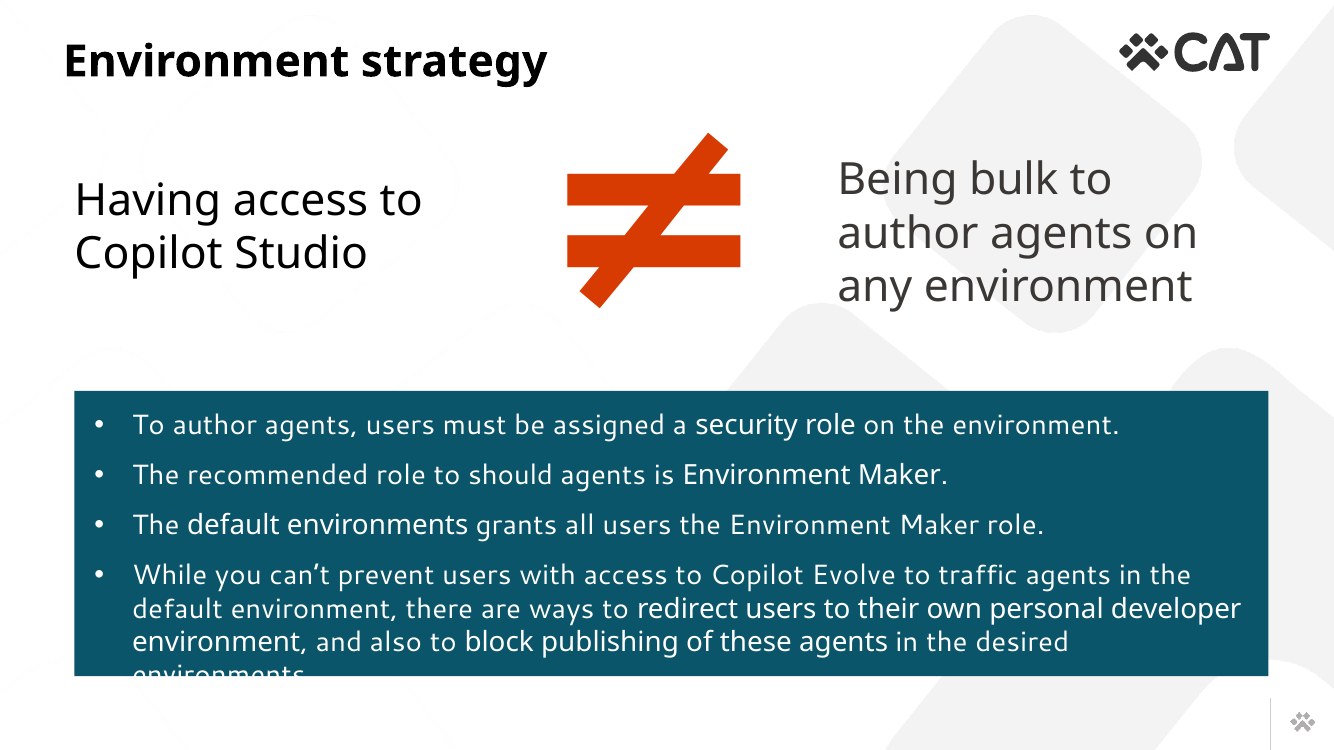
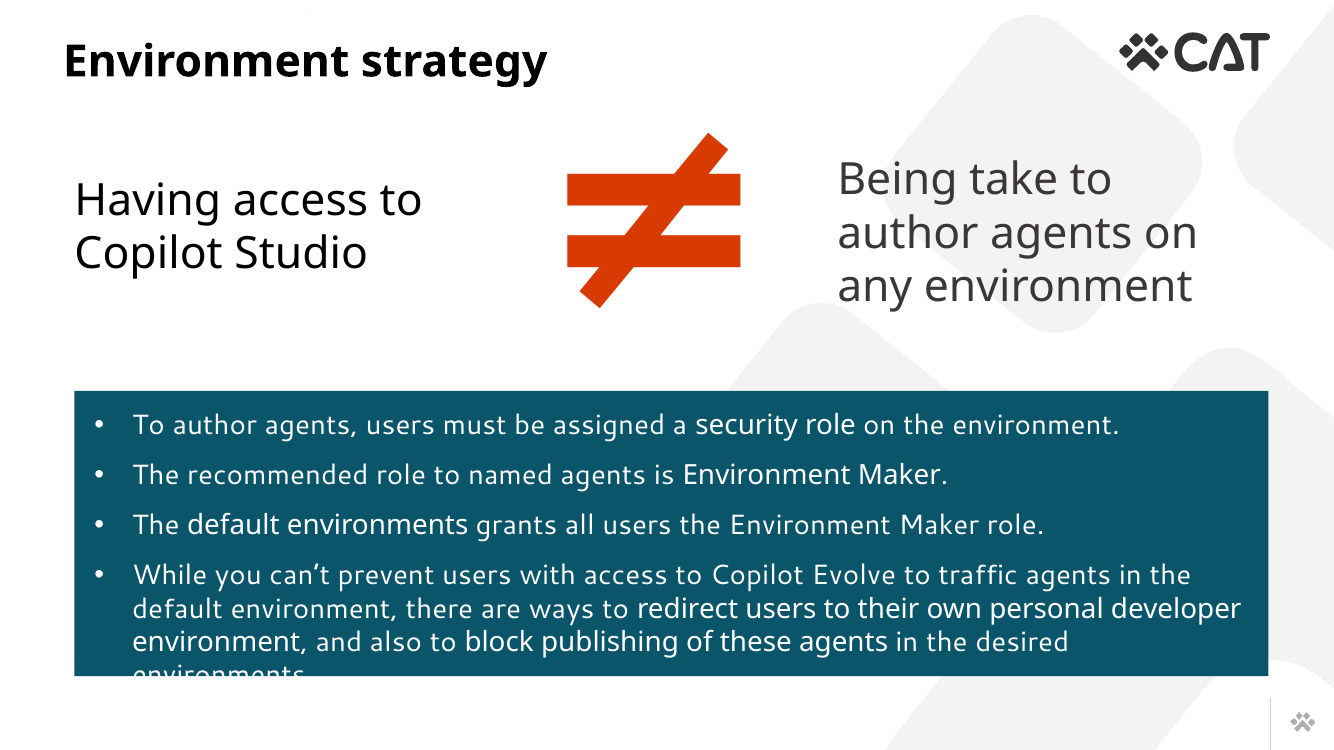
bulk: bulk -> take (1014, 180)
should: should -> named (511, 476)
